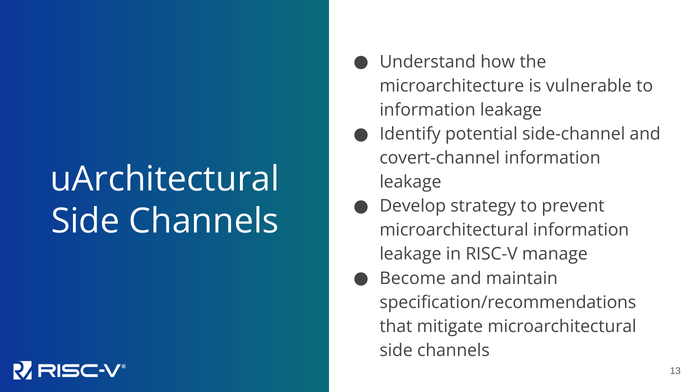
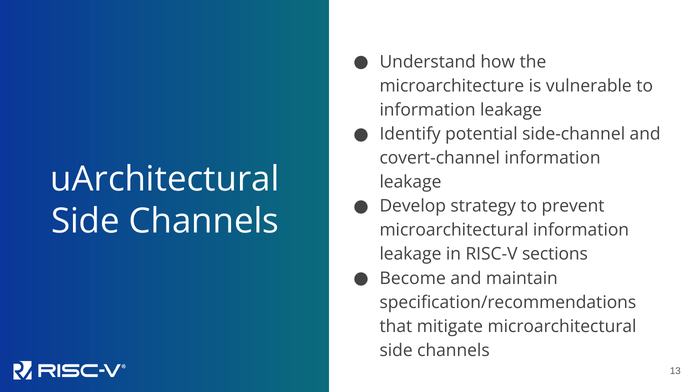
manage: manage -> sections (555, 254)
